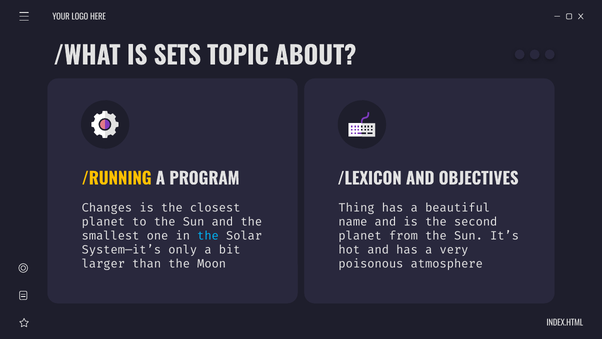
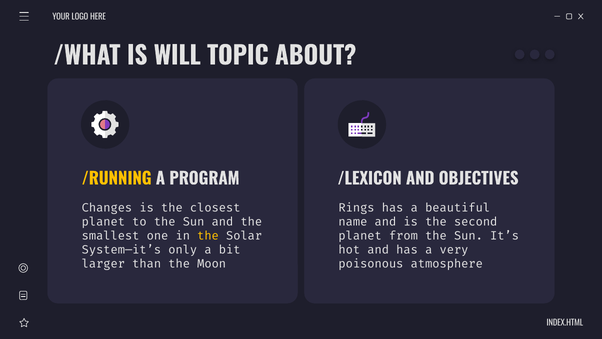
SETS: SETS -> WILL (177, 56)
Thing: Thing -> Rings (357, 208)
the colour: light blue -> yellow (208, 236)
